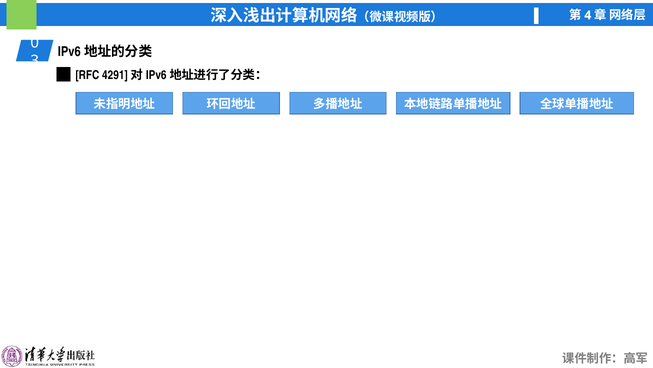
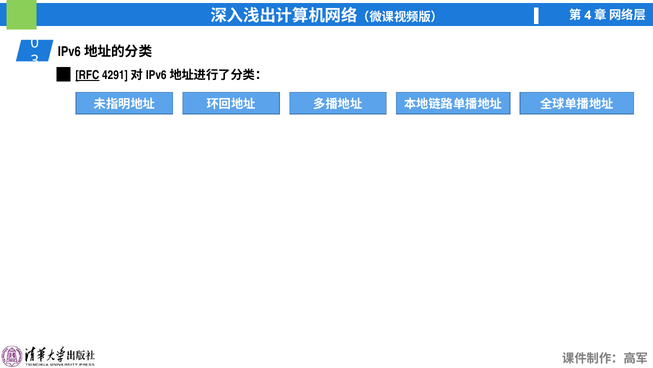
RFC underline: none -> present (87, 75)
